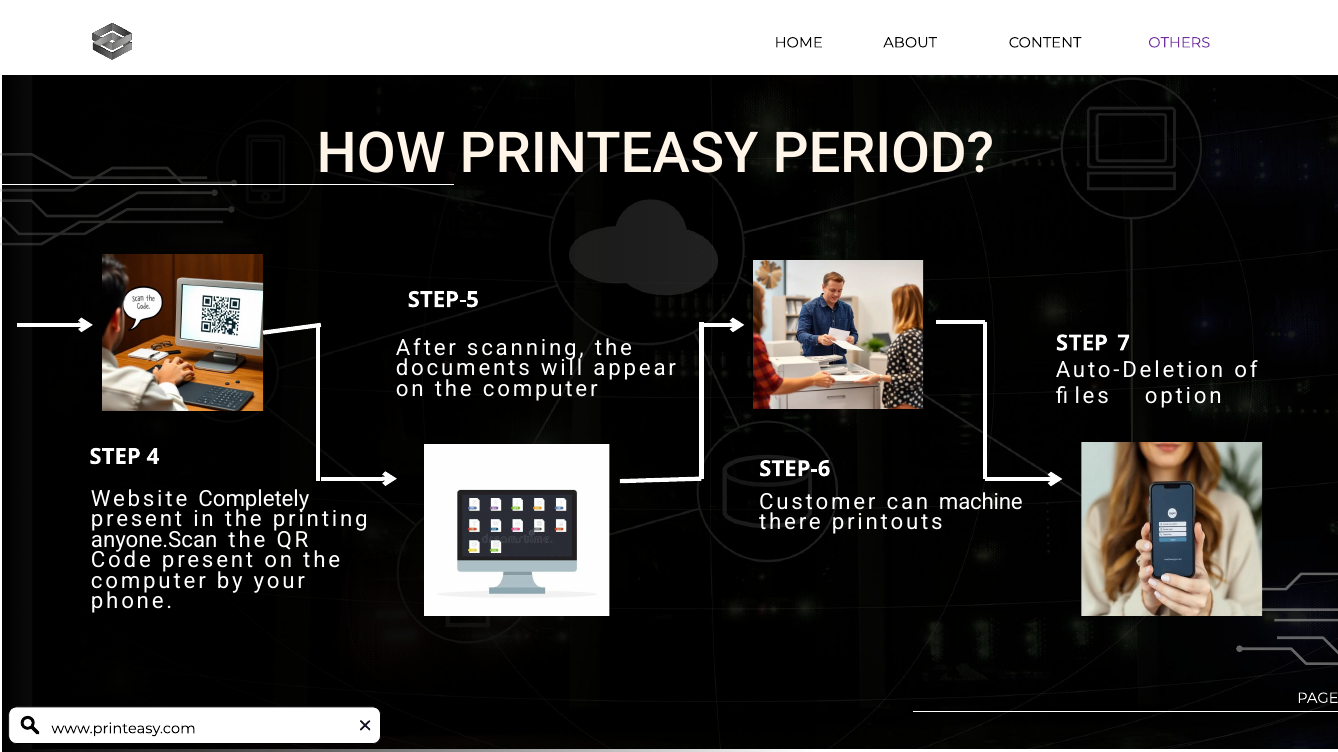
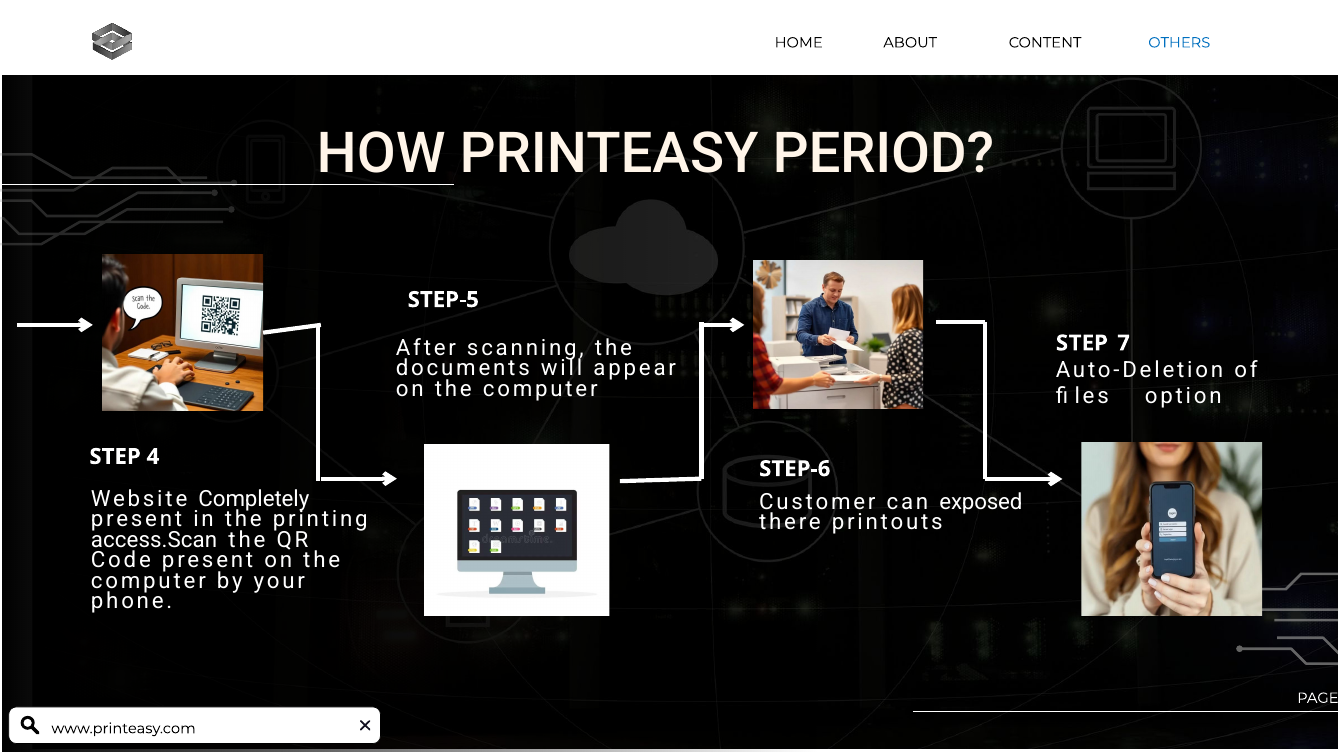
OTHERS colour: purple -> blue (1179, 43)
machine: machine -> exposed (981, 502)
anyone.Scan: anyone.Scan -> access.Scan (154, 540)
